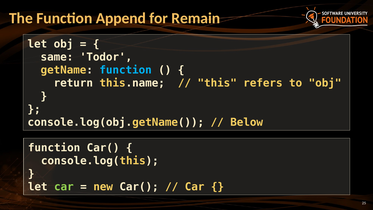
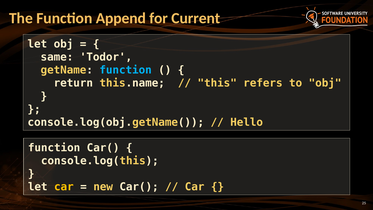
Remain: Remain -> Current (196, 18)
Below: Below -> Hello (247, 122)
car colour: light green -> yellow (64, 187)
